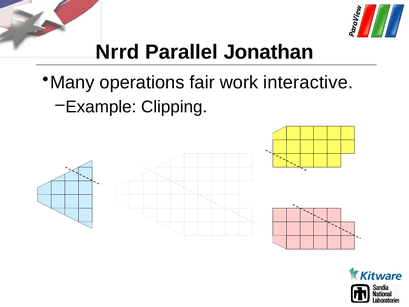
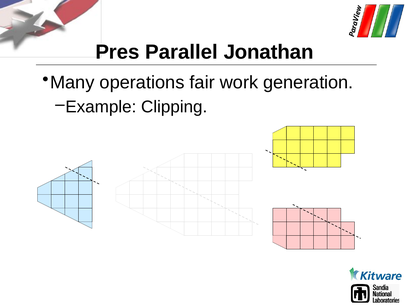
Nrrd: Nrrd -> Pres (118, 52)
interactive: interactive -> generation (308, 82)
